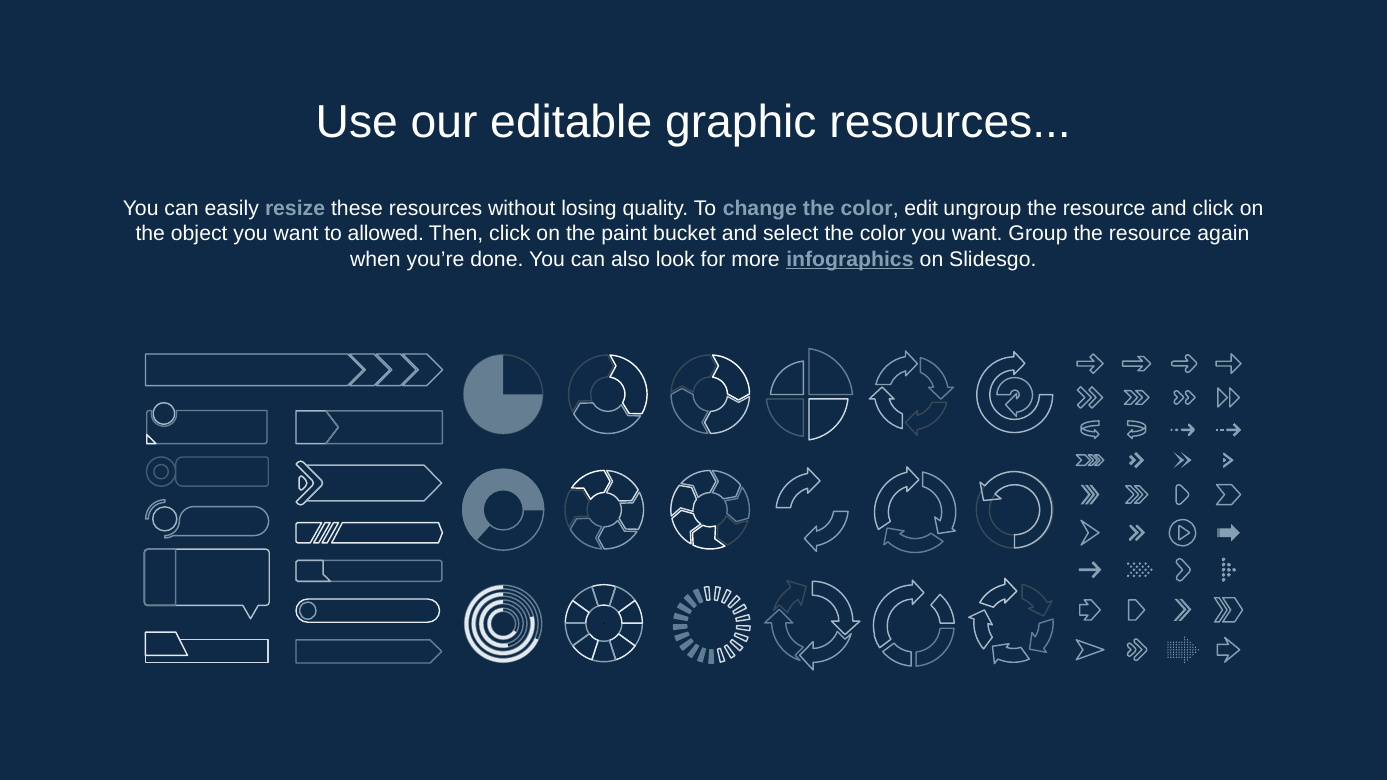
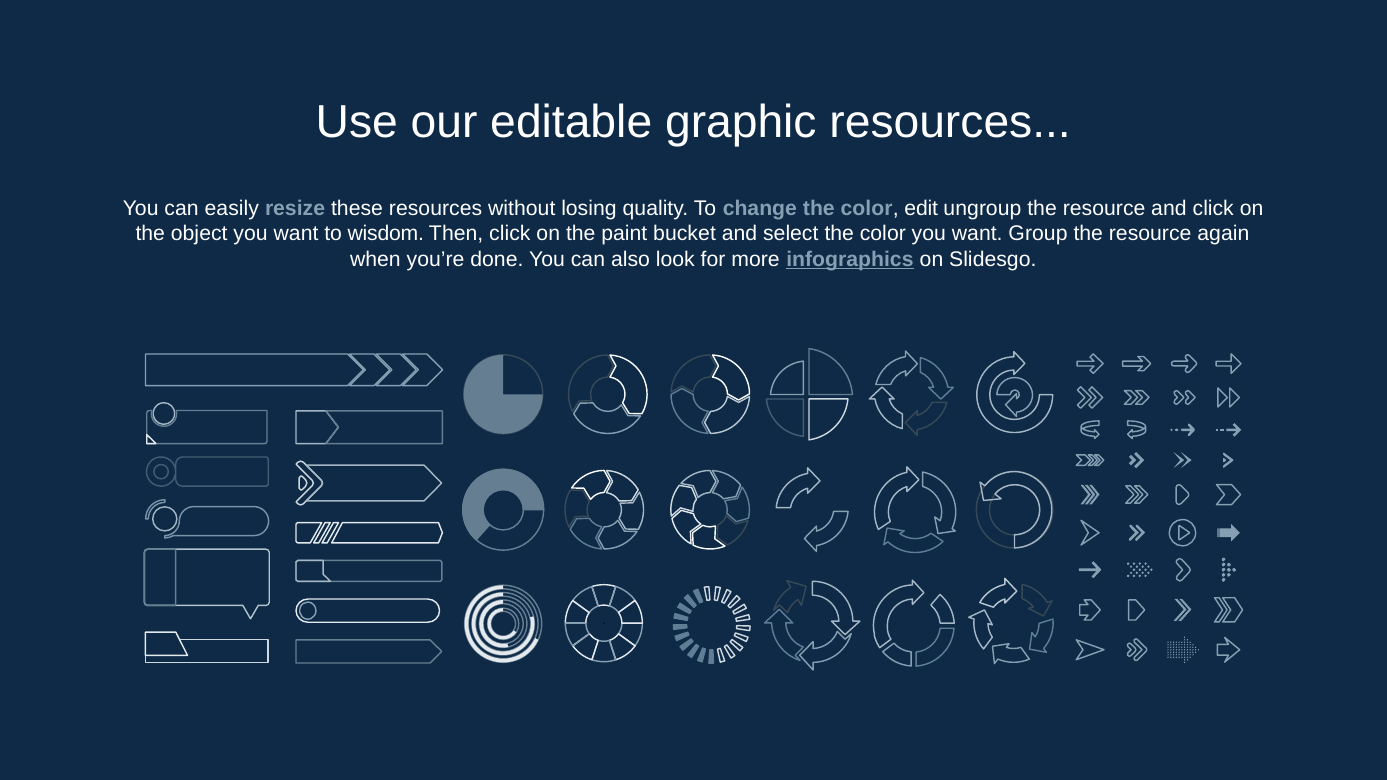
allowed: allowed -> wisdom (386, 234)
